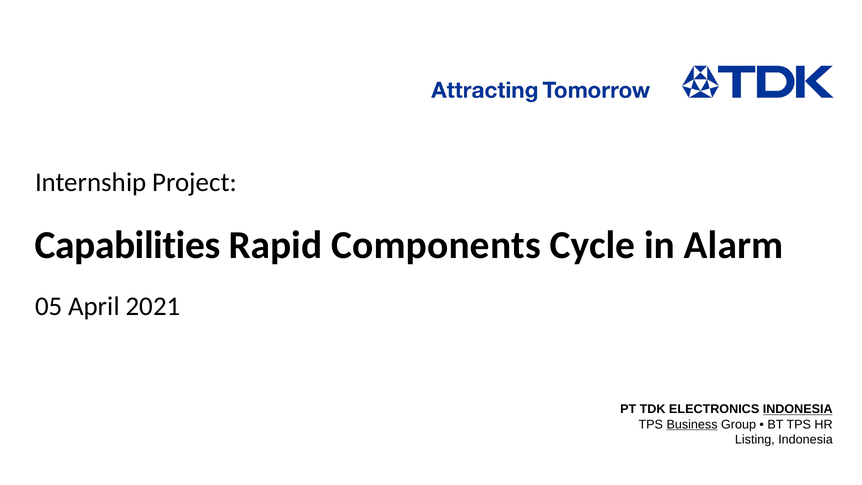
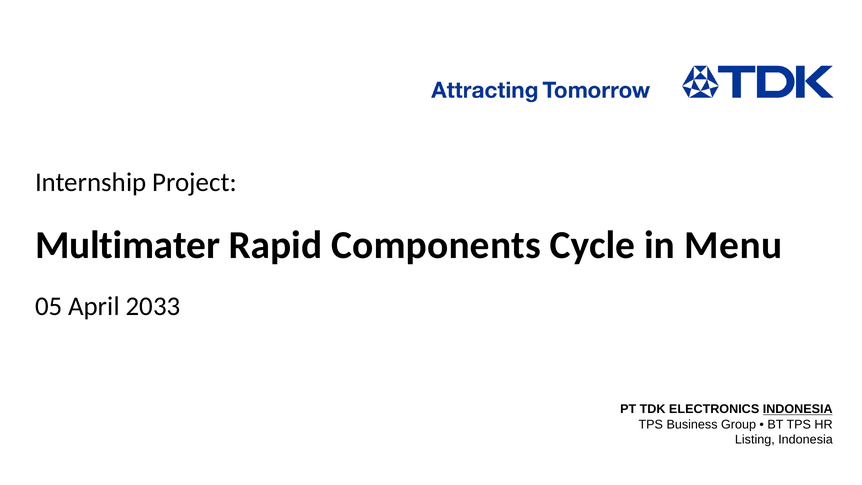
Capabilities: Capabilities -> Multimater (128, 245)
Alarm: Alarm -> Menu (733, 245)
2021: 2021 -> 2033 (153, 306)
Business underline: present -> none (692, 424)
